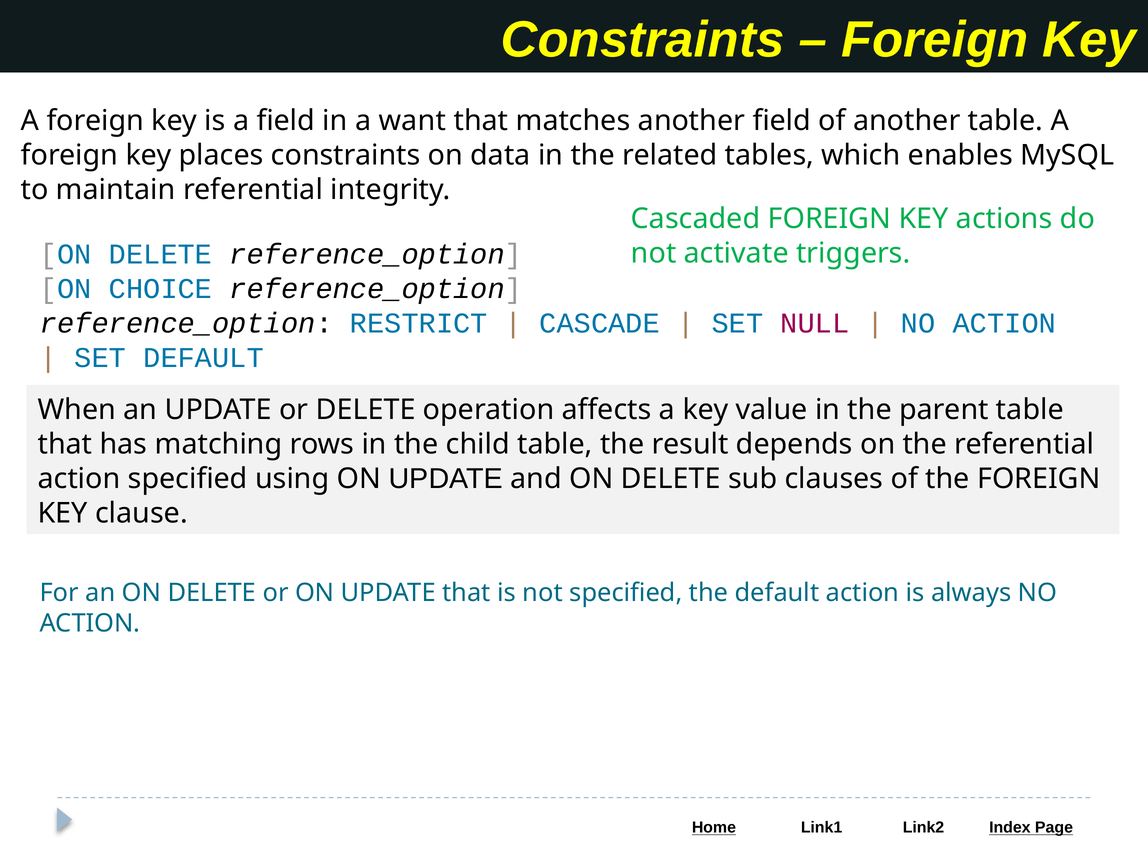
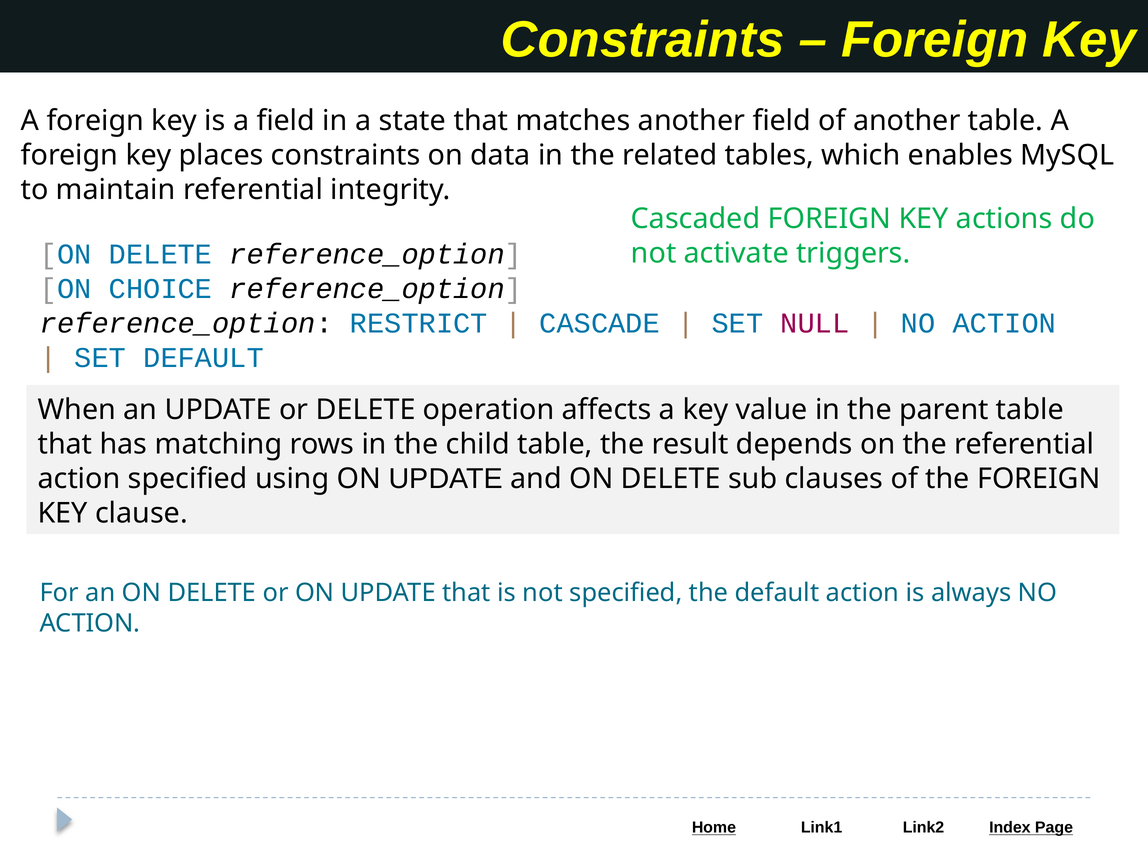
want: want -> state (412, 121)
